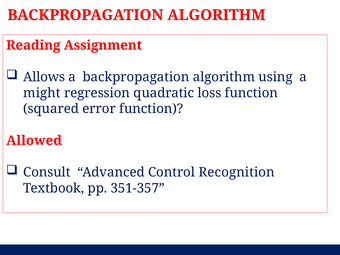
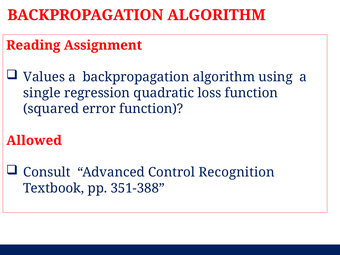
Allows: Allows -> Values (44, 77)
might: might -> single (42, 93)
351-357: 351-357 -> 351-388 (138, 188)
